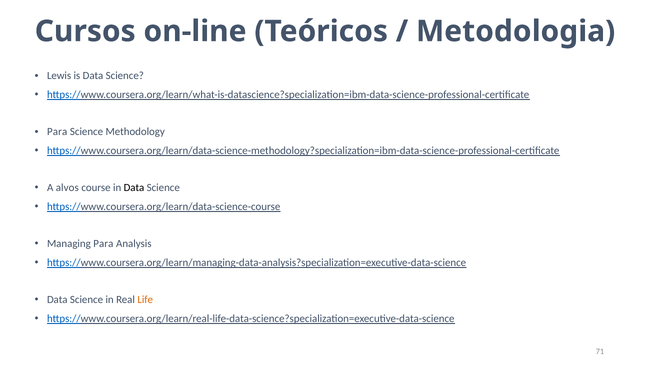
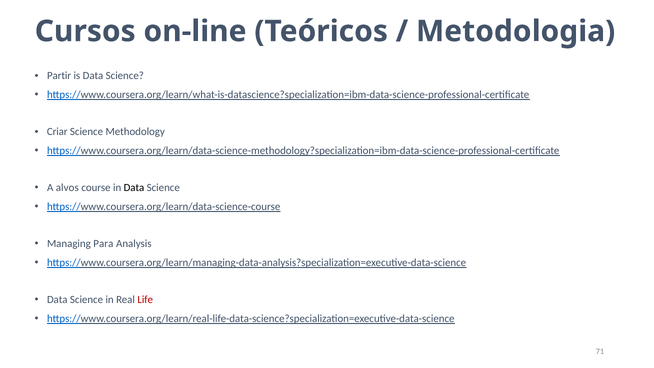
Lewis: Lewis -> Partir (59, 76)
Para: Para -> Criar (57, 132)
Life colour: orange -> red (145, 300)
